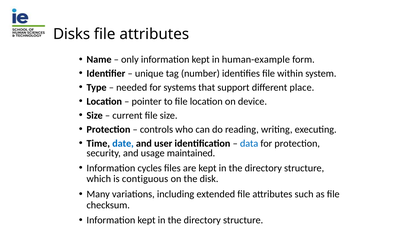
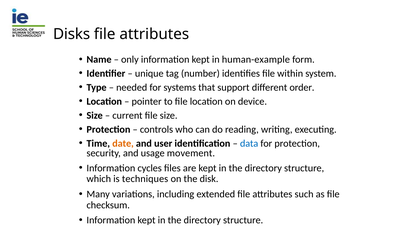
place: place -> order (302, 87)
date colour: blue -> orange (123, 143)
maintained: maintained -> movement (191, 153)
contiguous: contiguous -> techniques (145, 179)
